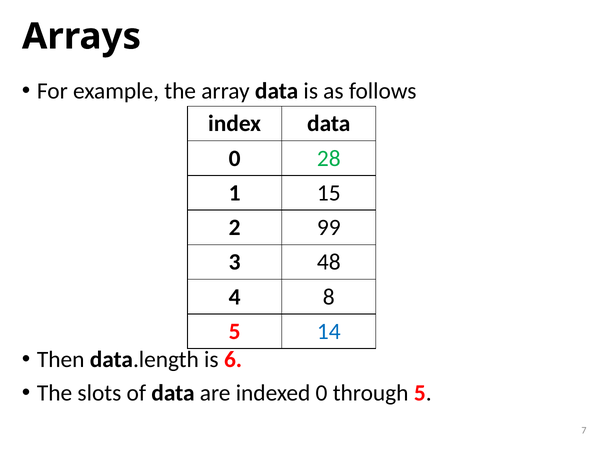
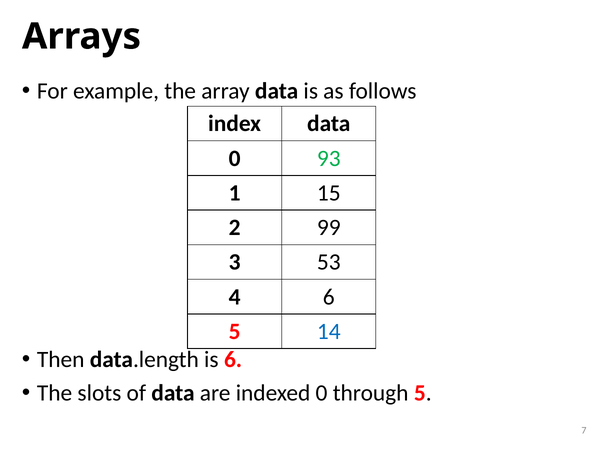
28: 28 -> 93 (329, 159)
48: 48 -> 53 (329, 263)
4 8: 8 -> 6 (329, 297)
